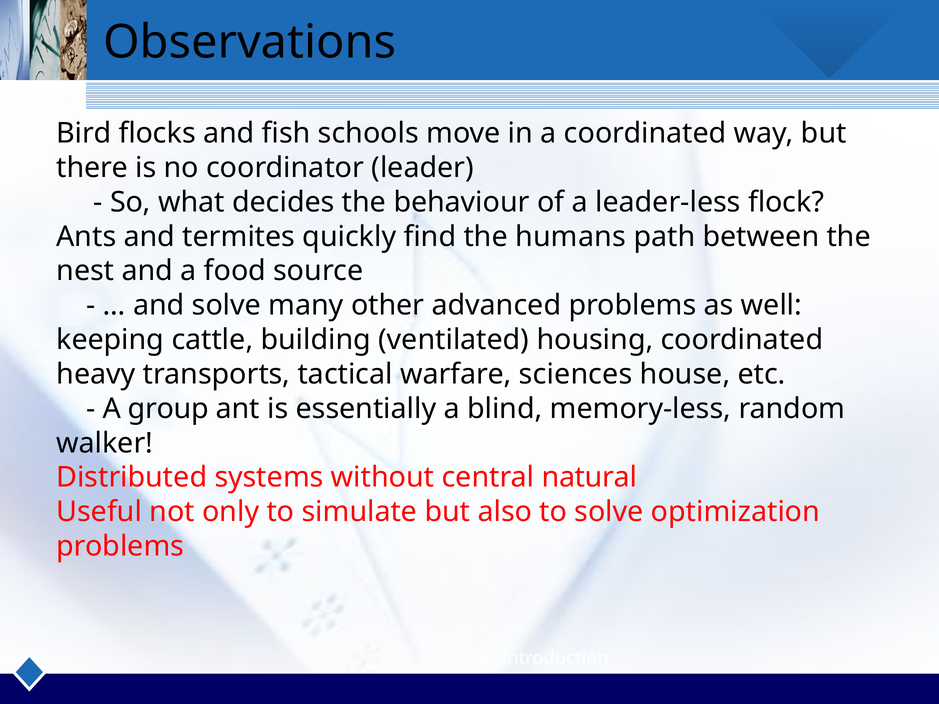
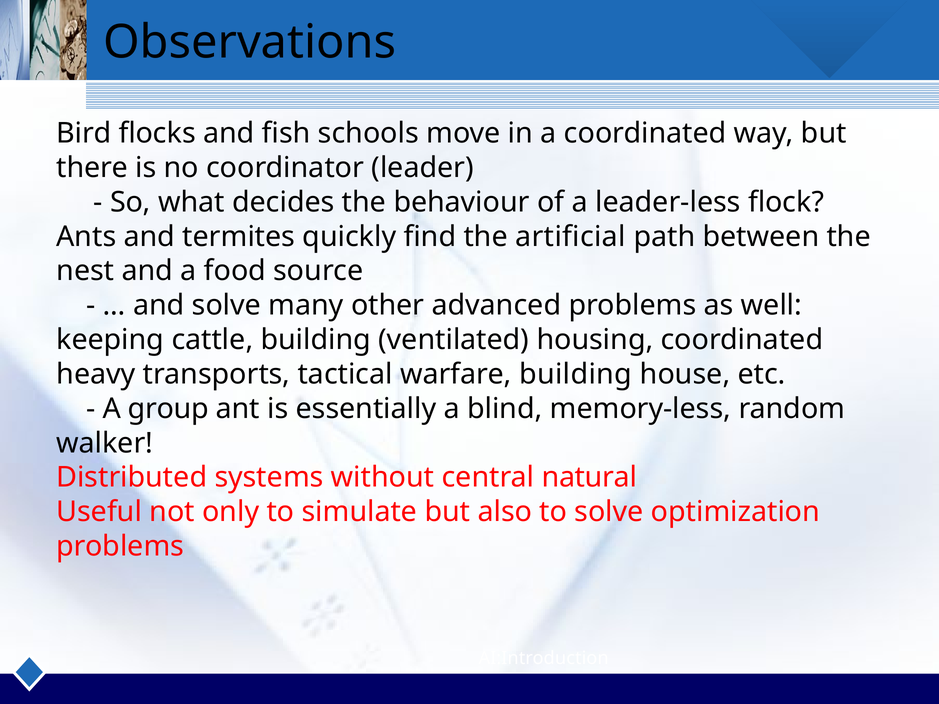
humans: humans -> artificial (571, 237)
warfare sciences: sciences -> building (576, 374)
